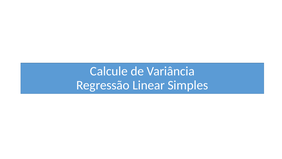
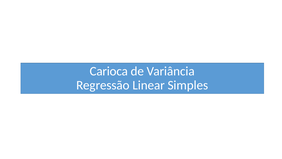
Calcule: Calcule -> Carioca (109, 71)
